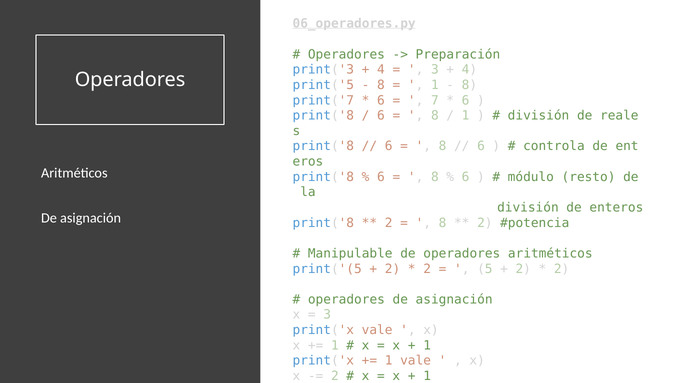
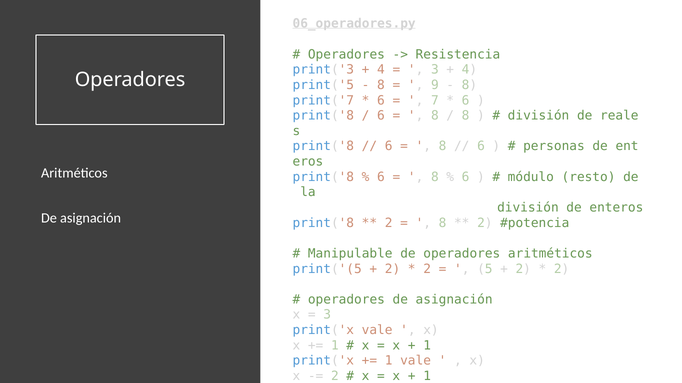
Preparación: Preparación -> Resistencia (458, 54)
1: 1 -> 9 (435, 85)
1: 1 -> 8 (466, 116)
controla: controla -> personas (554, 146)
